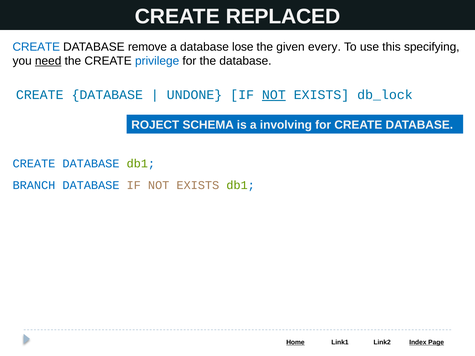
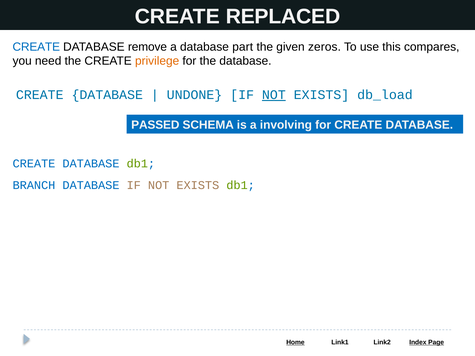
lose: lose -> part (243, 47)
every: every -> zeros (324, 47)
specifying: specifying -> compares (432, 47)
need underline: present -> none (48, 61)
privilege colour: blue -> orange (157, 61)
db_lock: db_lock -> db_load (385, 95)
ROJECT: ROJECT -> PASSED (155, 125)
